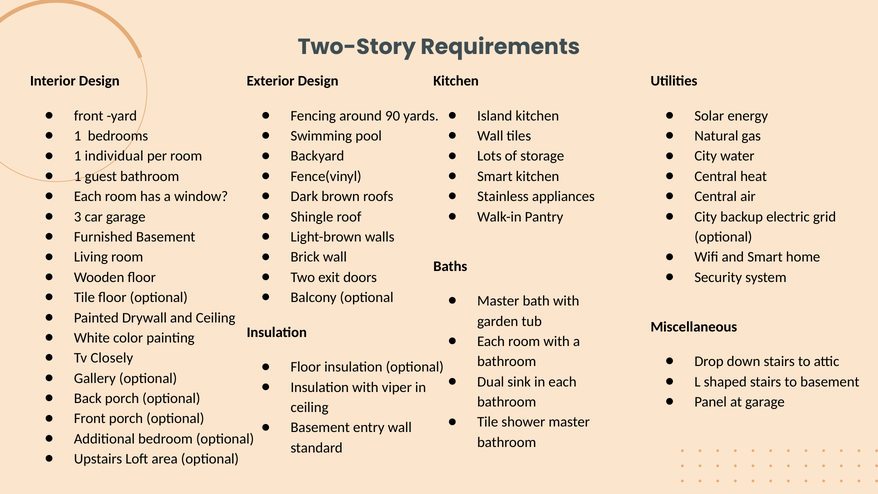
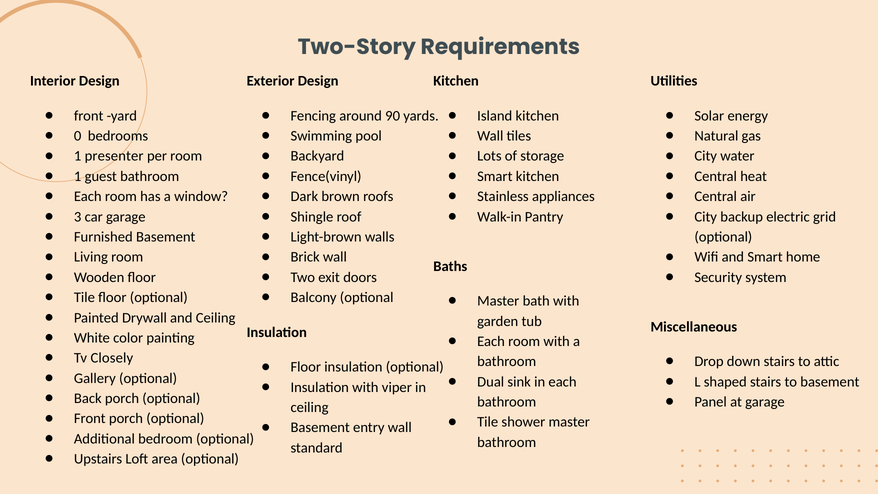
1: 1 -> 0 (78, 136)
individual: individual -> presenter (114, 156)
